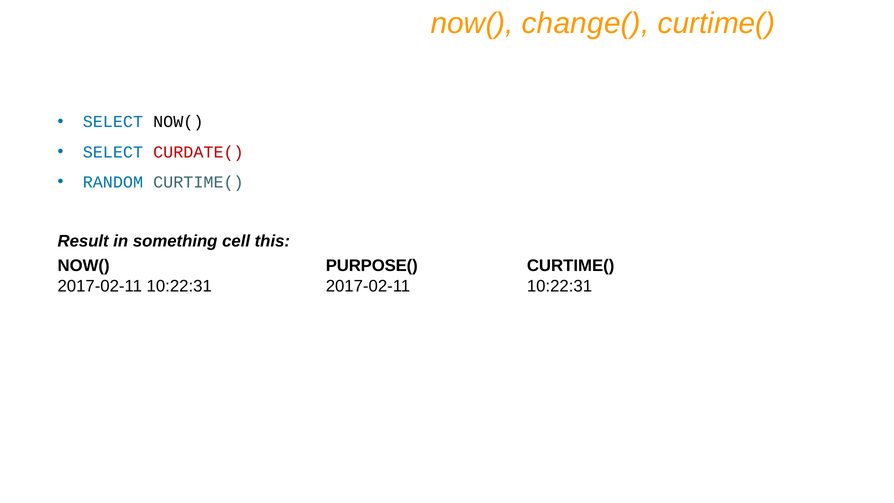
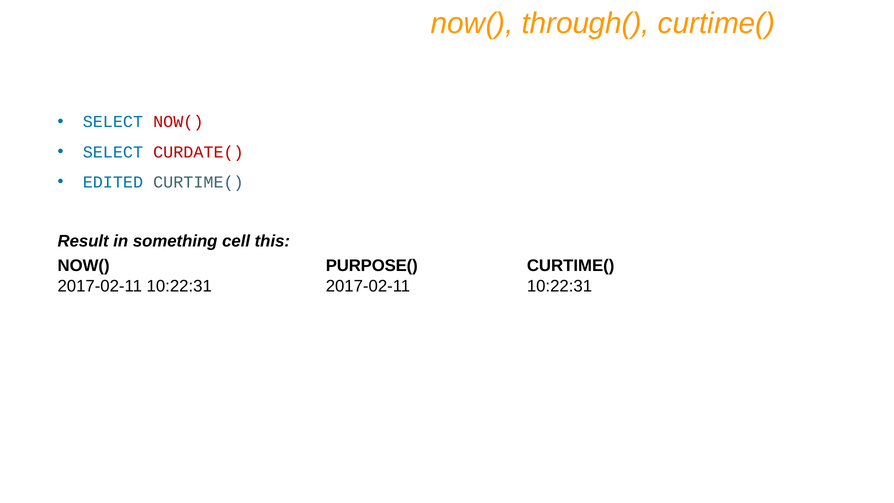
change(: change( -> through( (586, 23)
NOW( colour: black -> red (178, 122)
RANDOM: RANDOM -> EDITED (113, 182)
